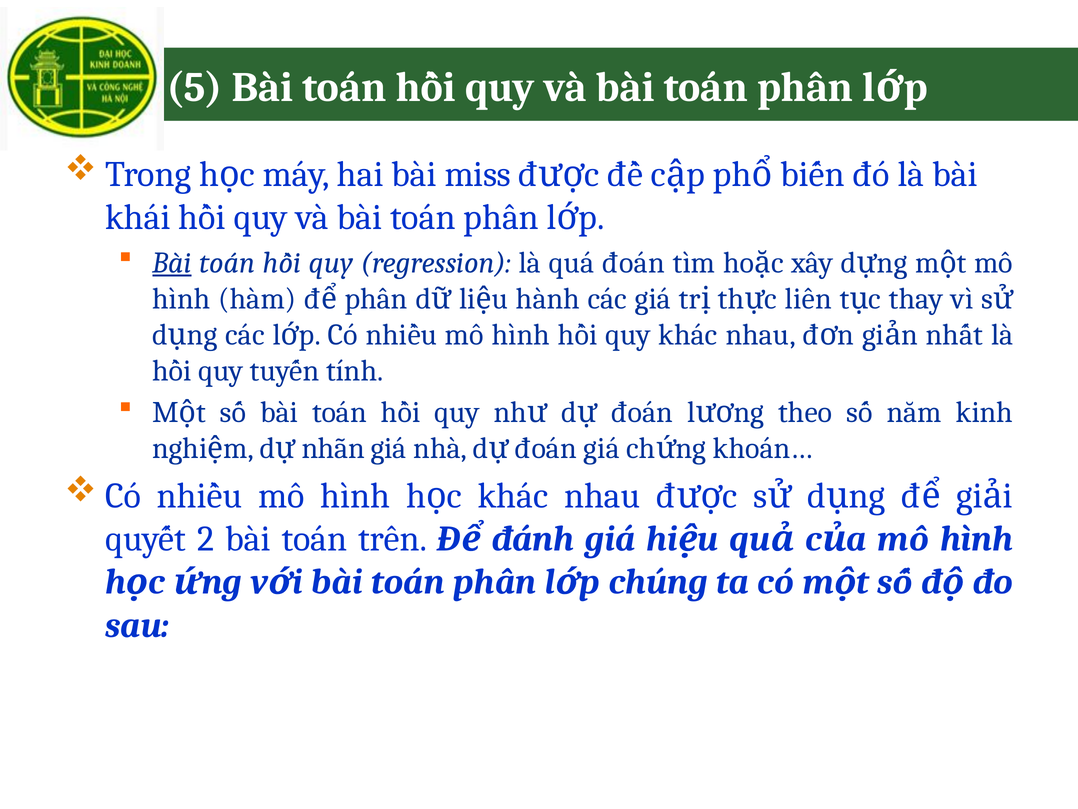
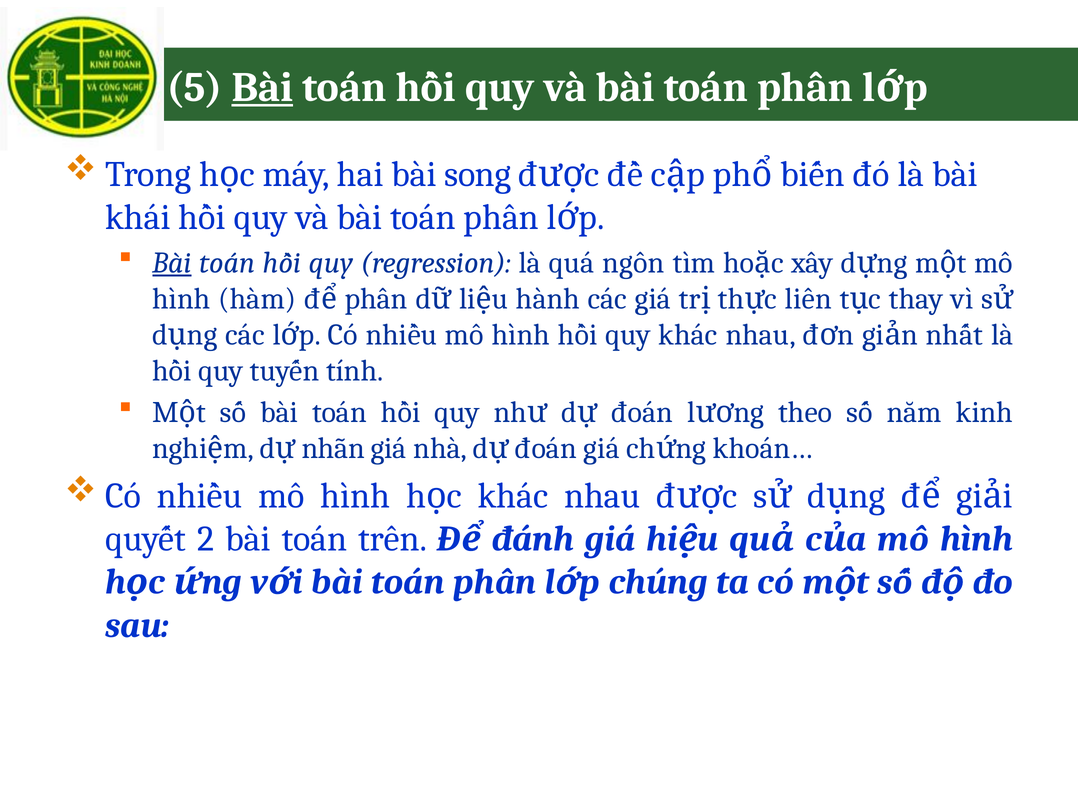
Bài underline: none -> present (262, 87)
miss: miss -> song (478, 174)
quá đoán: đoán -> ngôn (633, 263)
